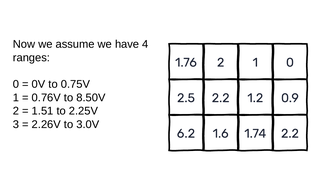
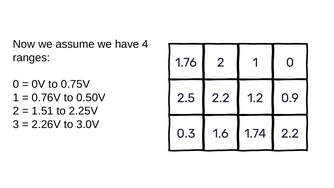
8.50V: 8.50V -> 0.50V (91, 98)
6.2: 6.2 -> 0.3 (186, 133)
